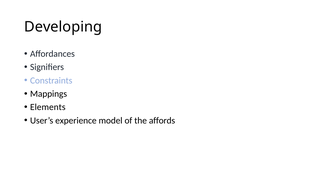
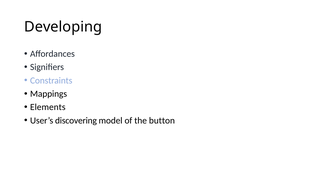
experience: experience -> discovering (76, 120)
affords: affords -> button (162, 120)
